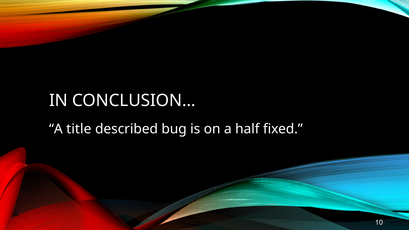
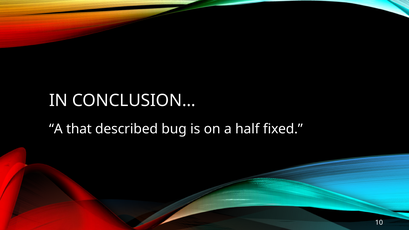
title: title -> that (79, 129)
